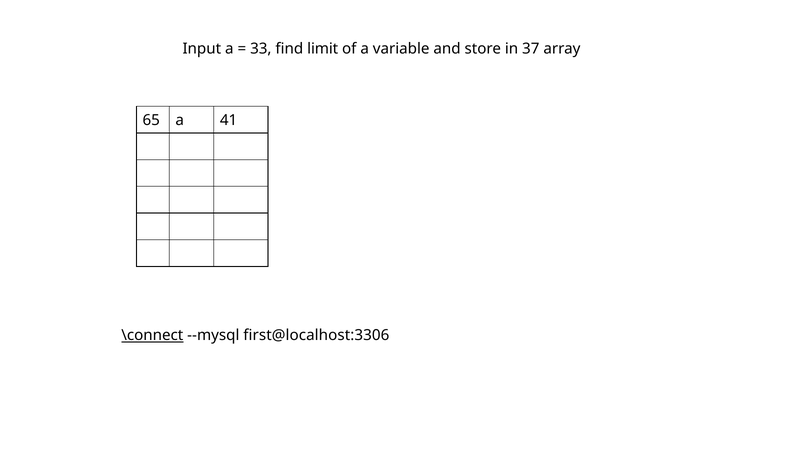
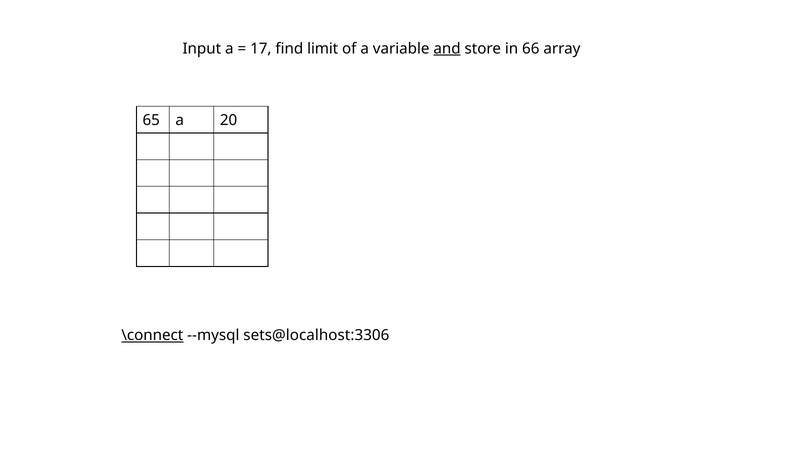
33: 33 -> 17 (261, 49)
and underline: none -> present (447, 49)
37: 37 -> 66 (531, 49)
41: 41 -> 20 (229, 120)
first@localhost:3306: first@localhost:3306 -> sets@localhost:3306 (316, 335)
